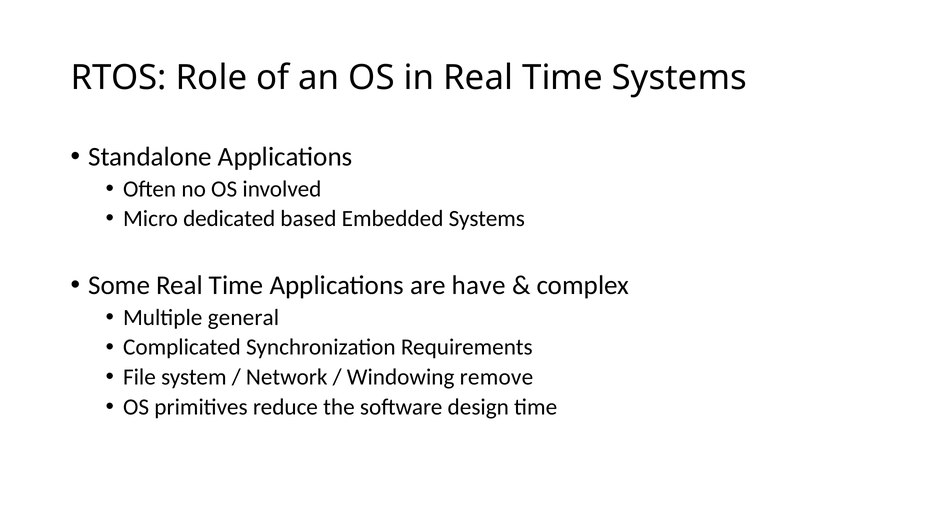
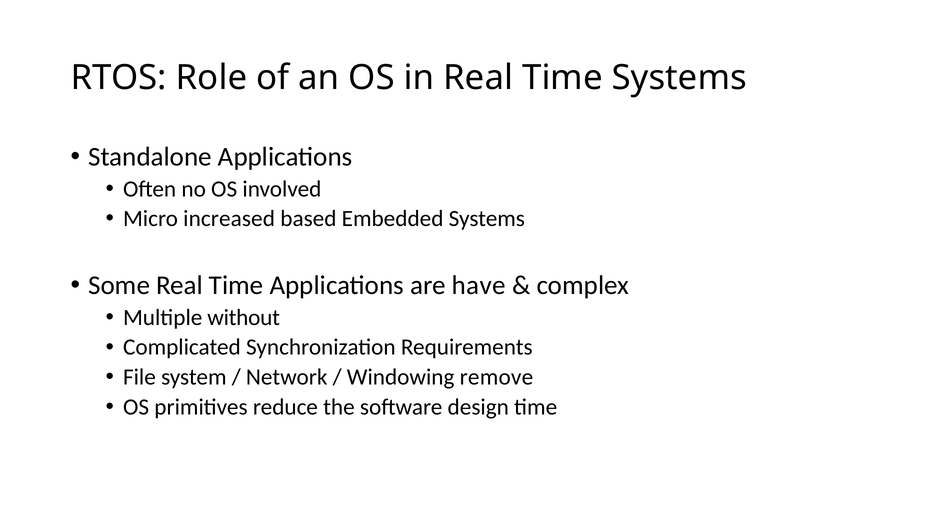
dedicated: dedicated -> increased (229, 219)
general: general -> without (244, 318)
